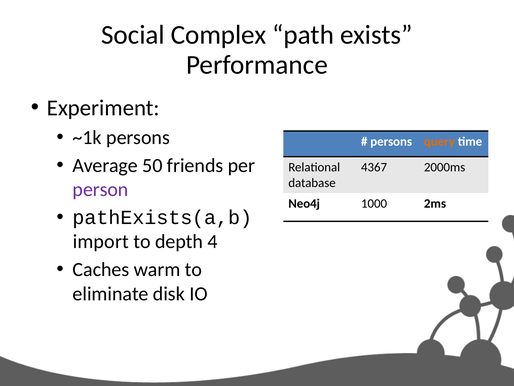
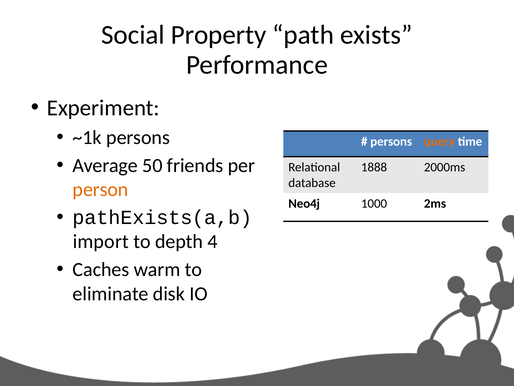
Complex: Complex -> Property (219, 35)
4367: 4367 -> 1888 (374, 167)
person colour: purple -> orange (101, 189)
